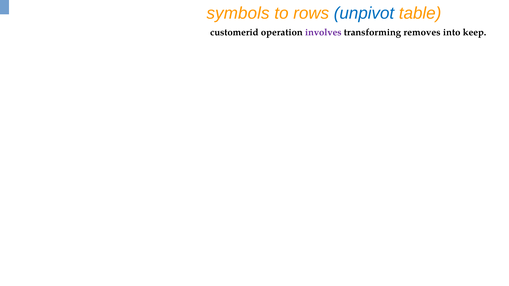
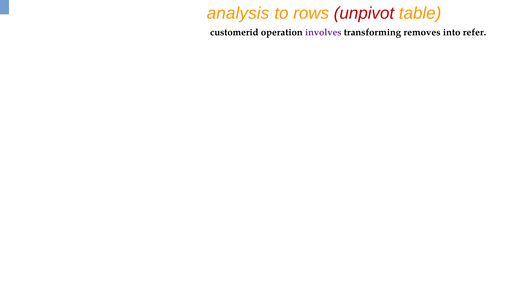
symbols: symbols -> analysis (238, 13)
unpivot colour: blue -> red (364, 13)
keep: keep -> refer (474, 32)
